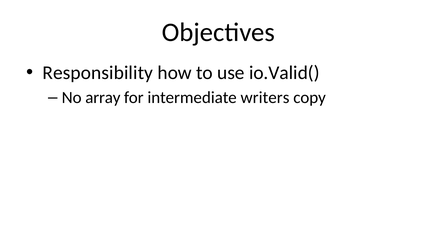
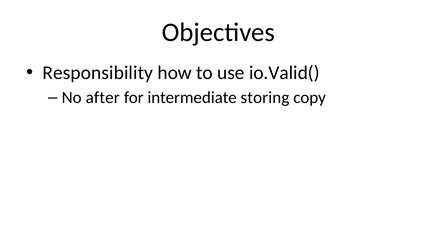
array: array -> after (103, 98)
writers: writers -> storing (265, 98)
